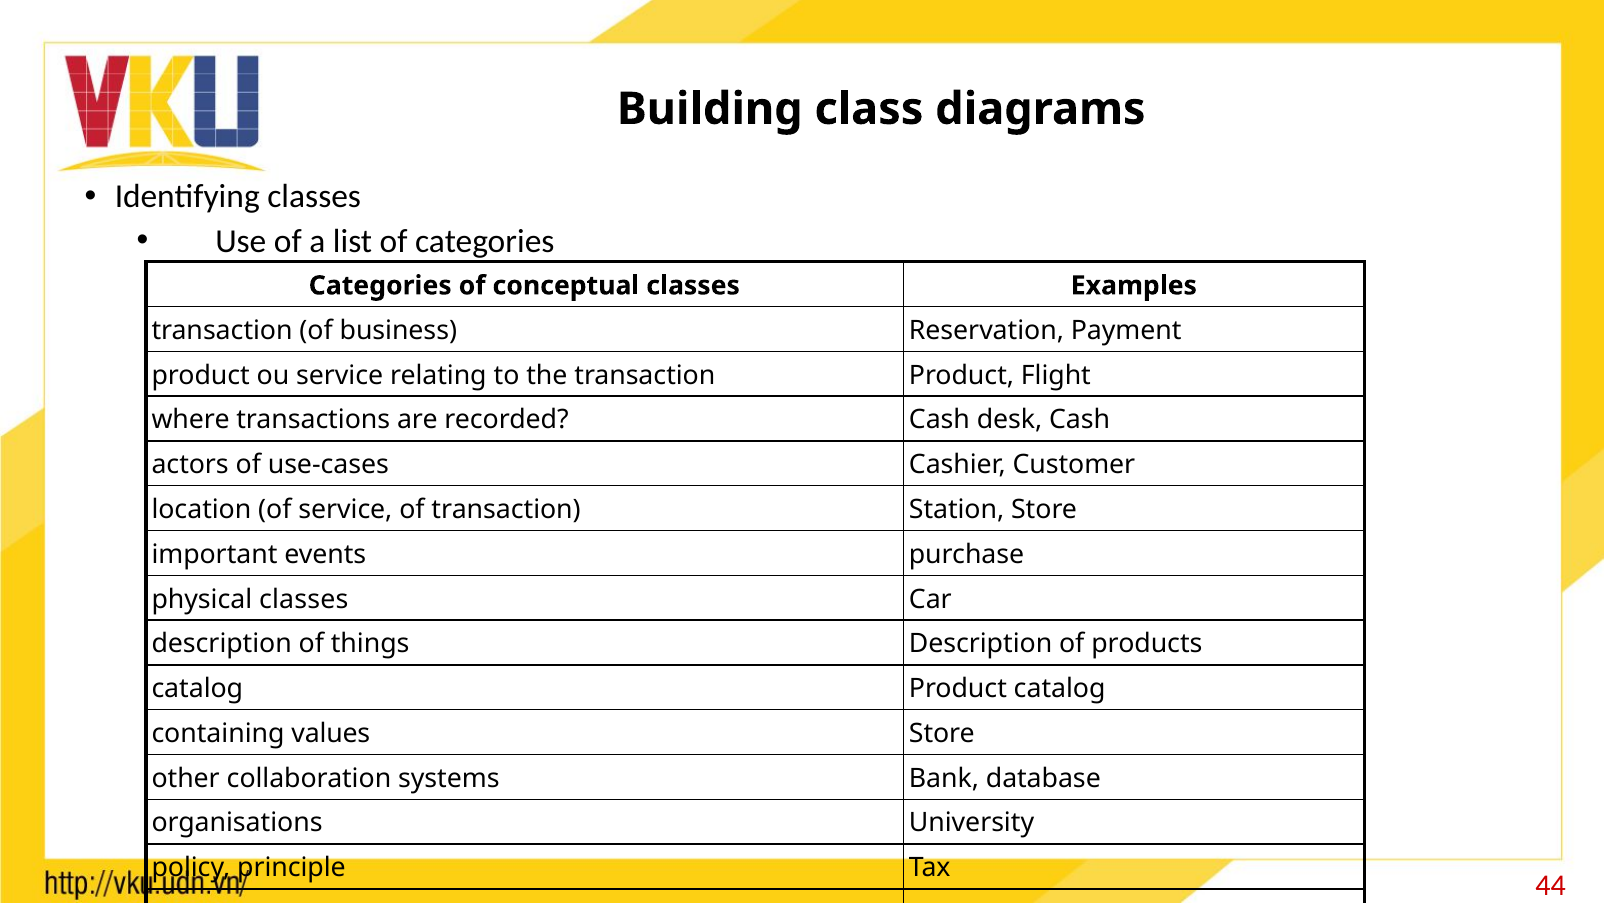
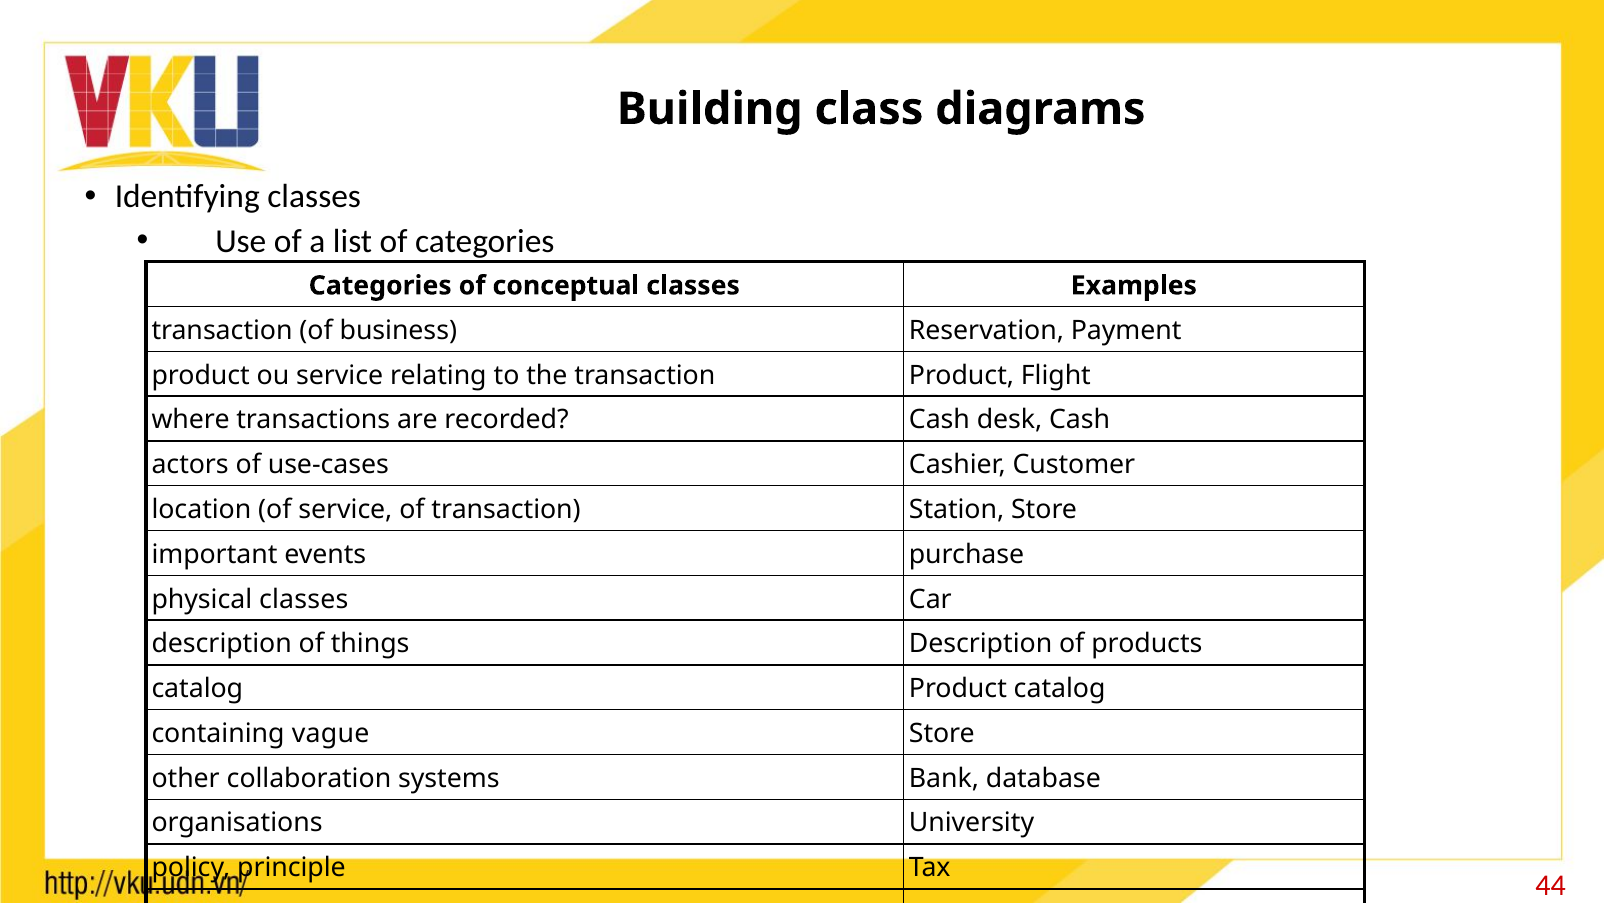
values: values -> vague (331, 733)
